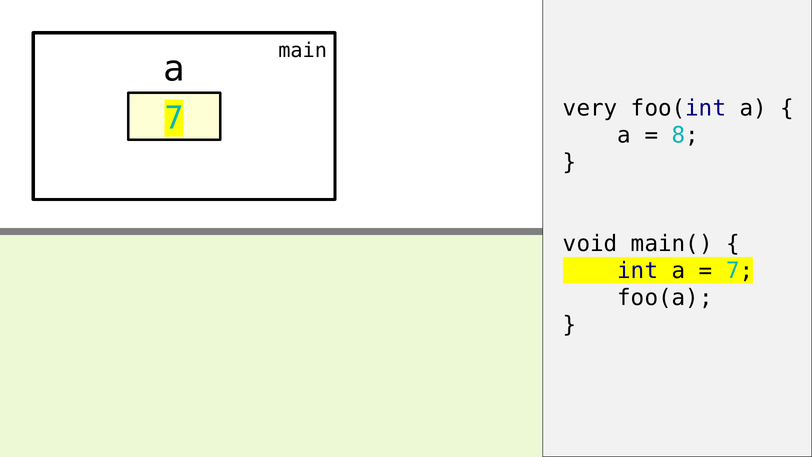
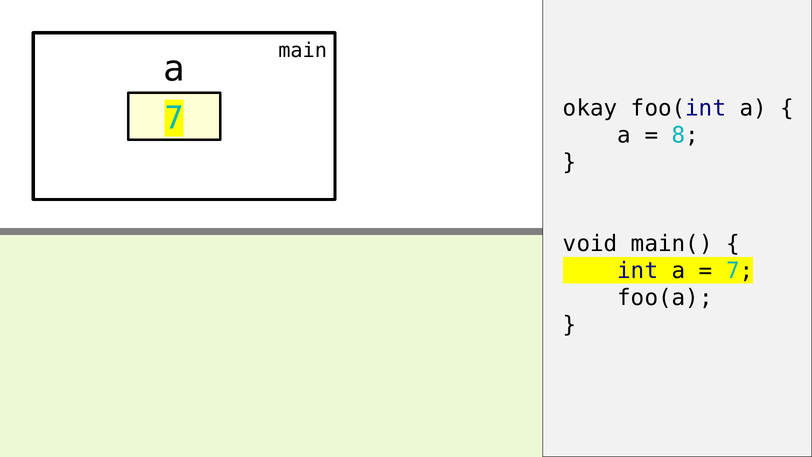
very: very -> okay (590, 108)
